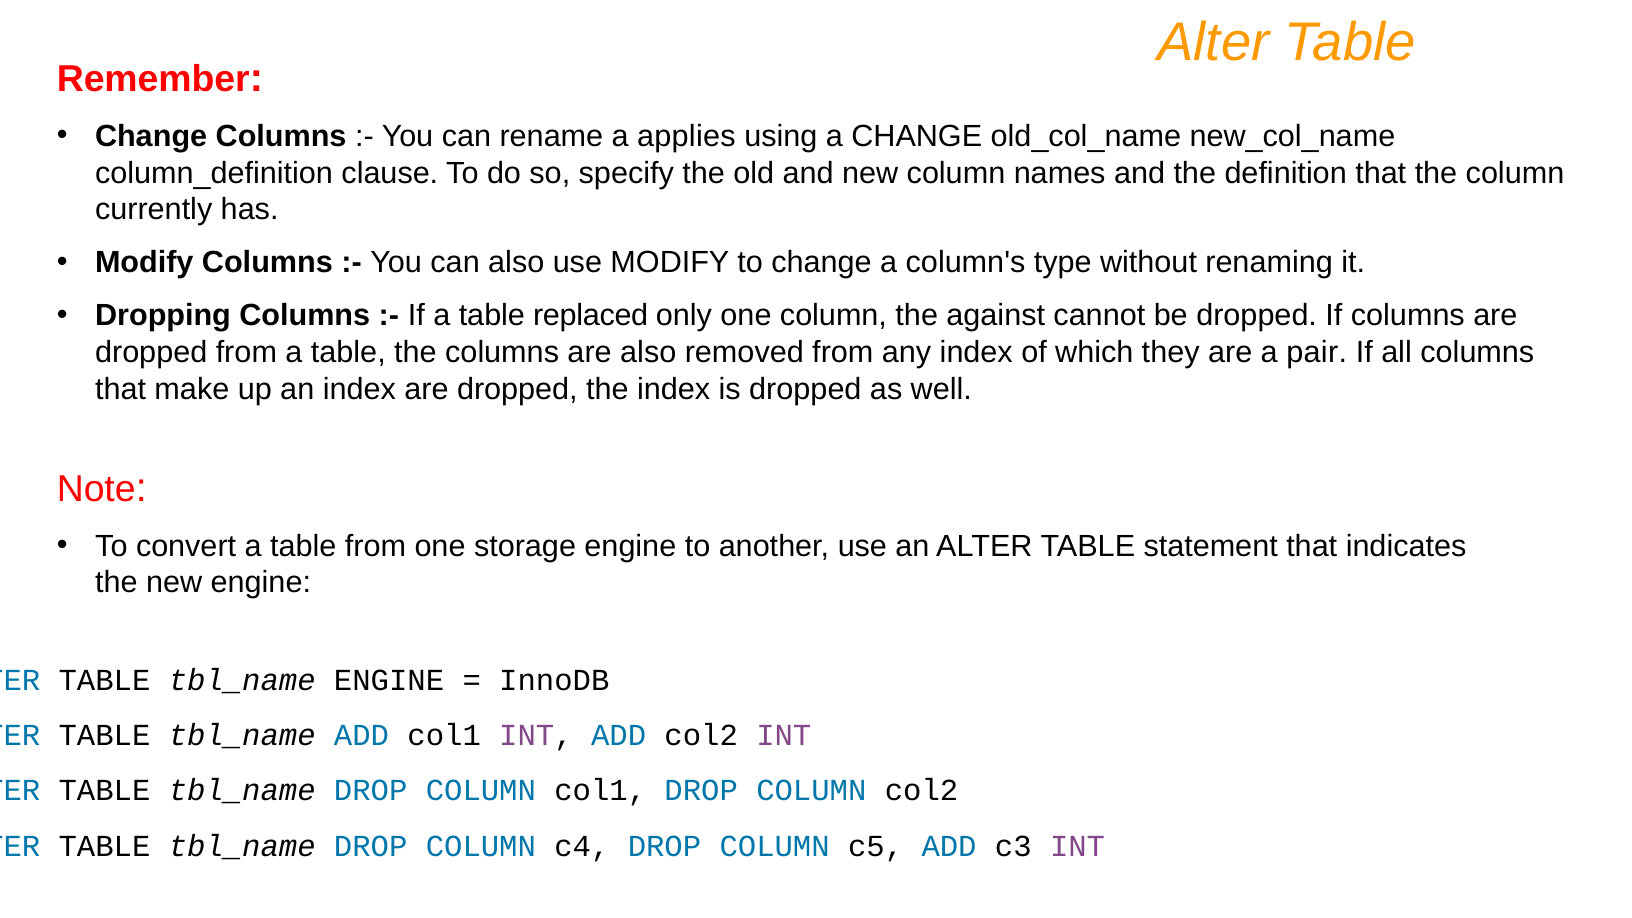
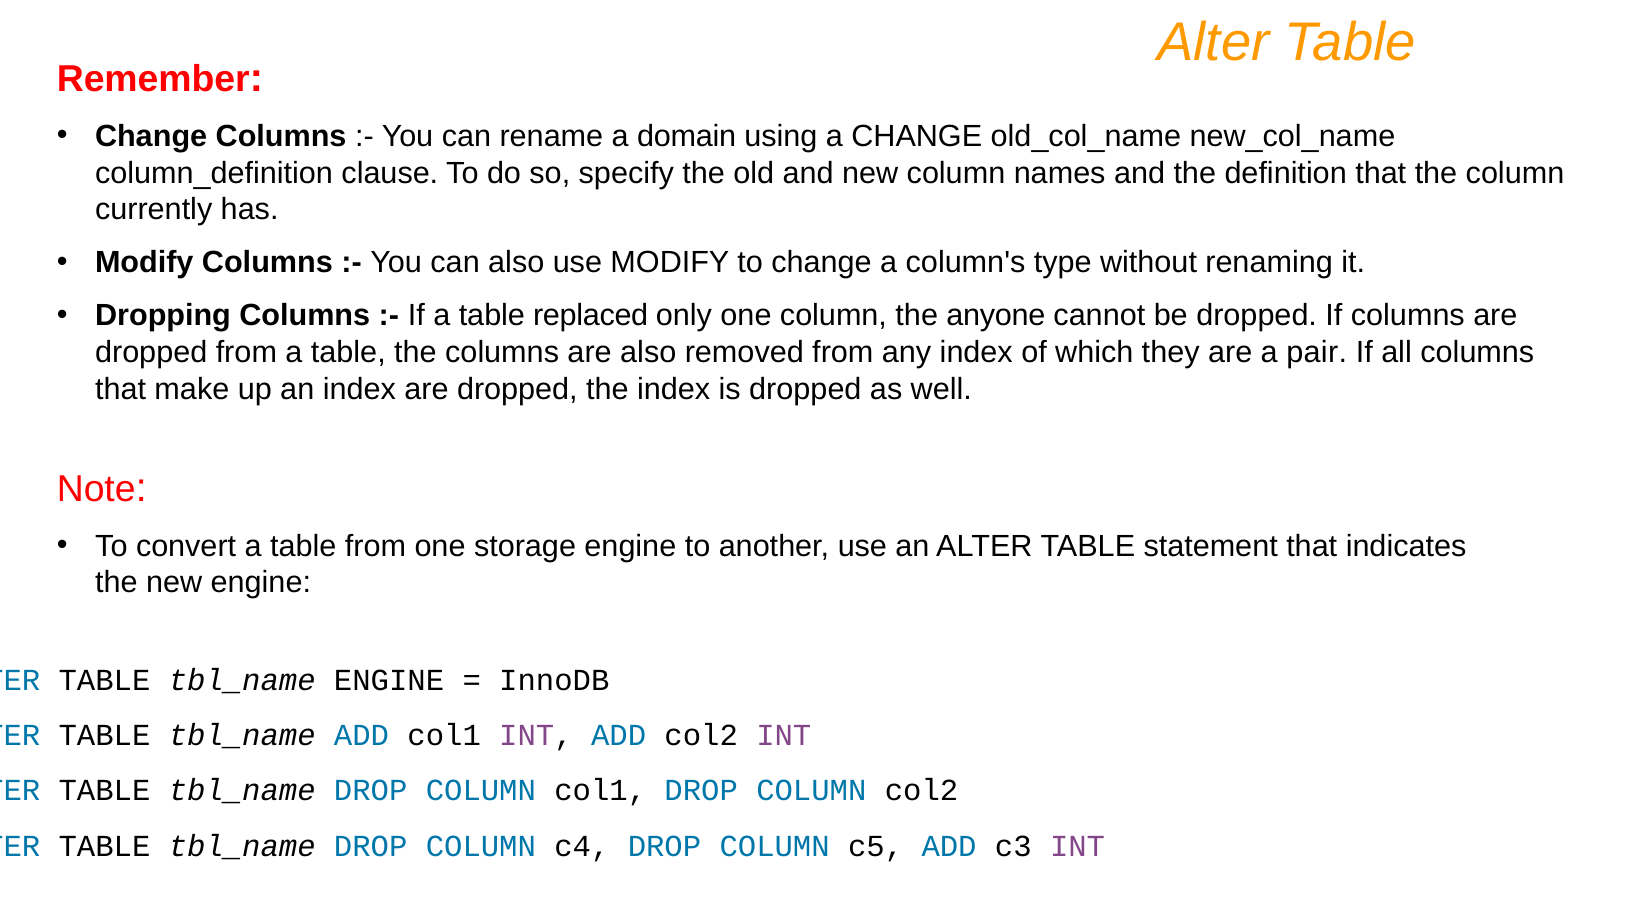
applies: applies -> domain (687, 136)
against: against -> anyone (996, 316)
